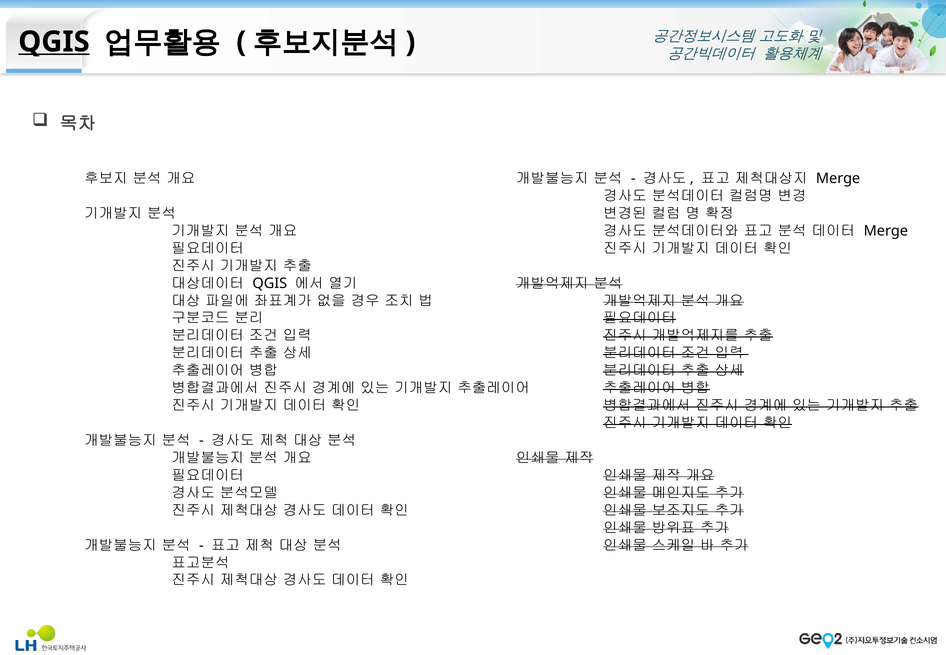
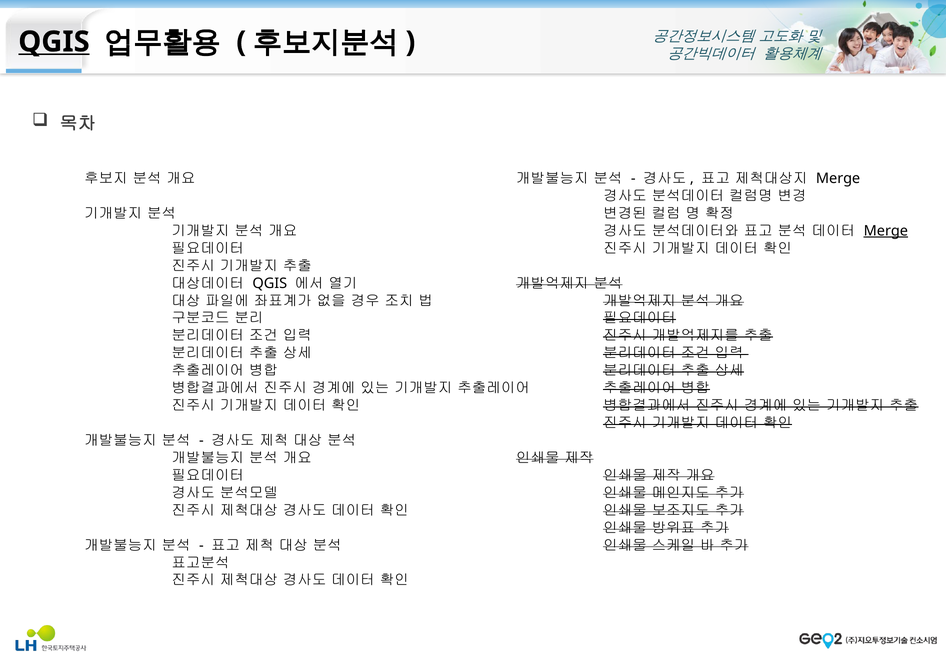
Merge underline: none -> present (886, 231)
